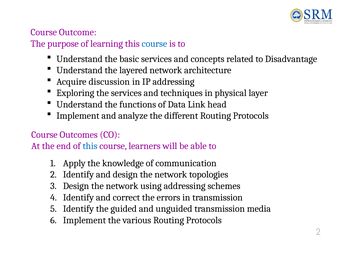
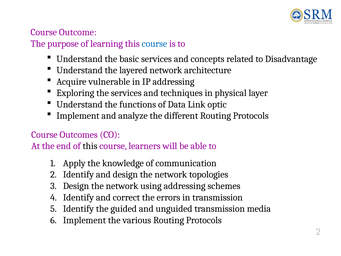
discussion: discussion -> vulnerable (109, 82)
head: head -> optic (217, 104)
this colour: blue -> black (90, 146)
